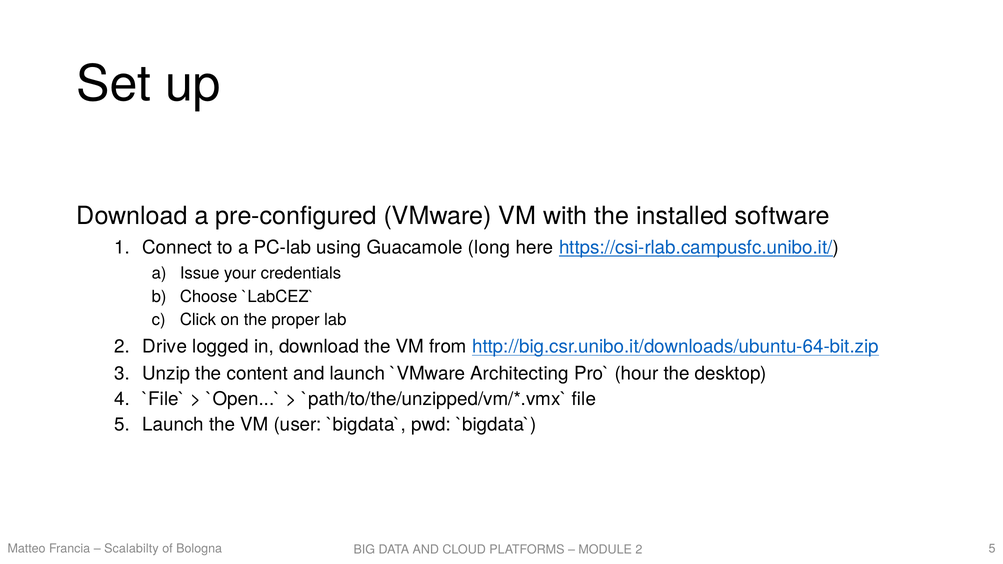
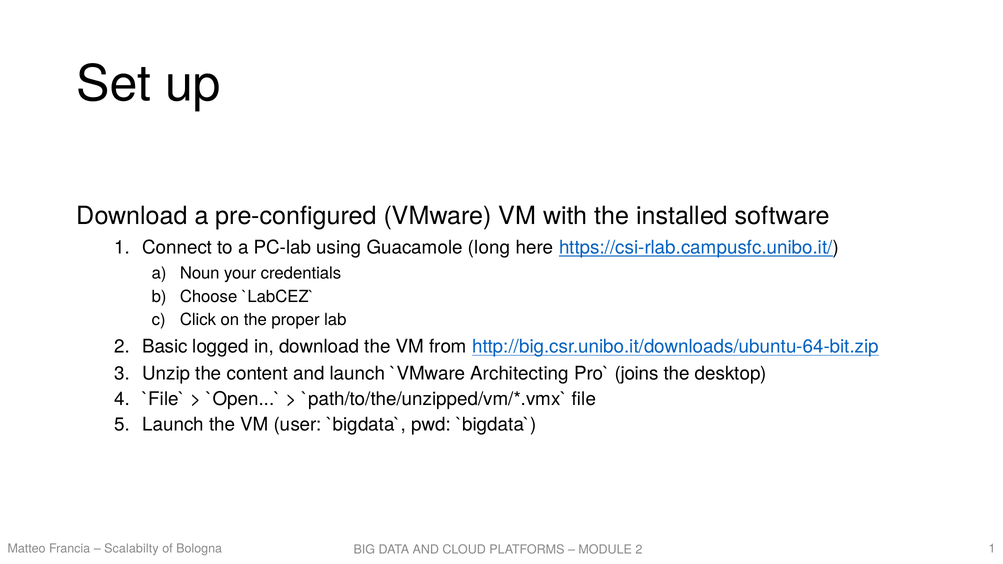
Issue: Issue -> Noun (200, 273)
Drive: Drive -> Basic (165, 347)
hour: hour -> joins (637, 374)
Bologna 5: 5 -> 1 (992, 549)
